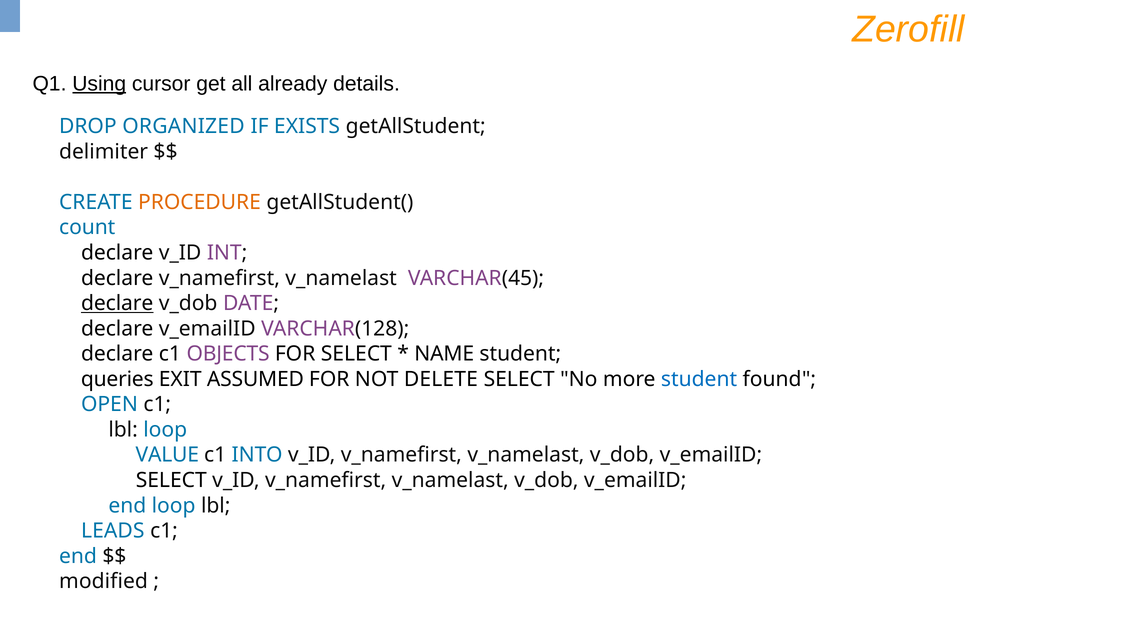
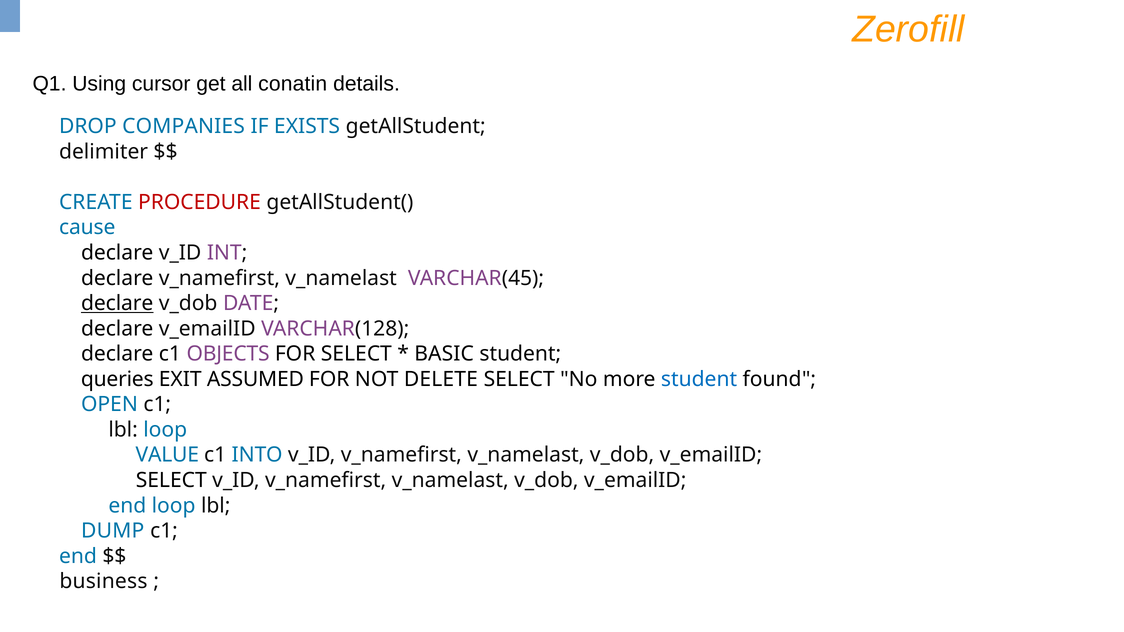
Using underline: present -> none (99, 84)
already: already -> conatin (293, 84)
ORGANIZED: ORGANIZED -> COMPANIES (184, 126)
PROCEDURE colour: orange -> red (199, 202)
count: count -> cause (87, 228)
NAME: NAME -> BASIC (444, 354)
LEADS: LEADS -> DUMP (113, 531)
modified: modified -> business (103, 582)
